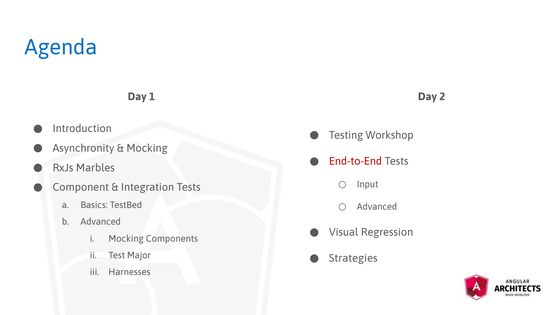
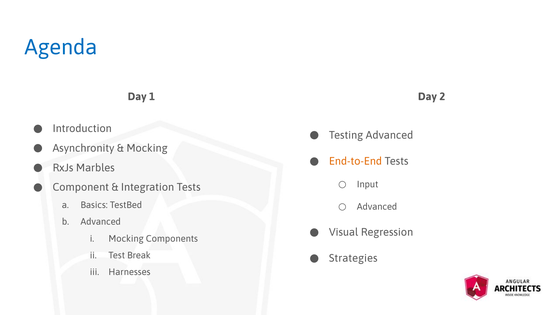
Testing Workshop: Workshop -> Advanced (390, 135)
End-to-End colour: red -> orange (355, 161)
Major: Major -> Break (139, 255)
